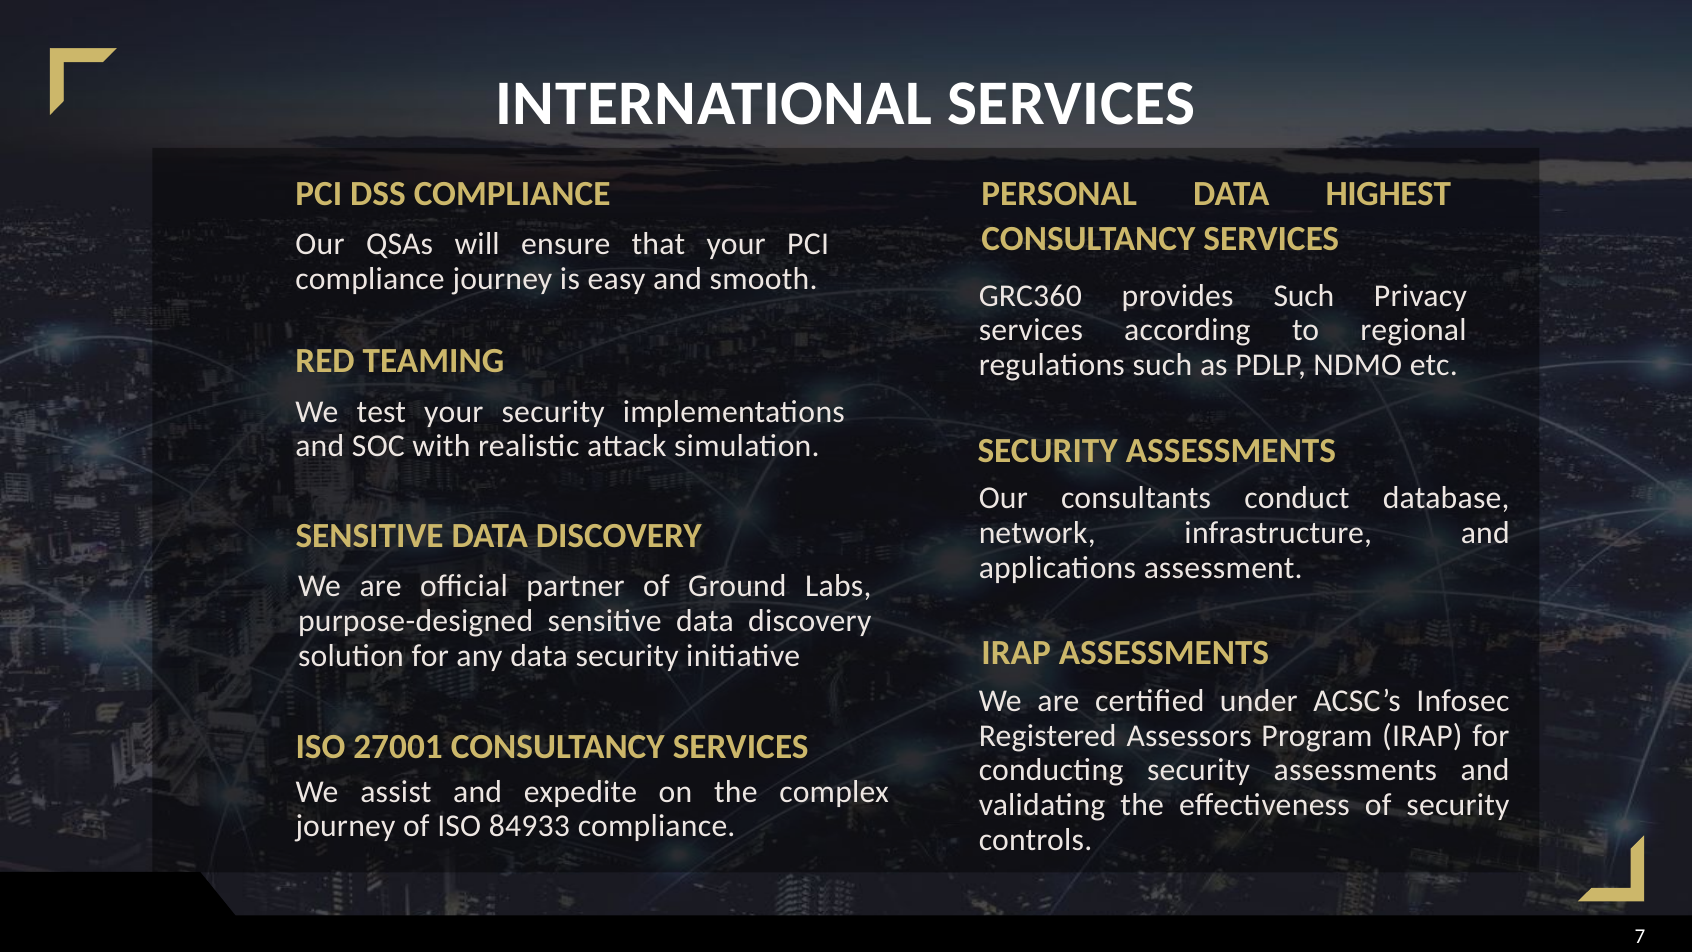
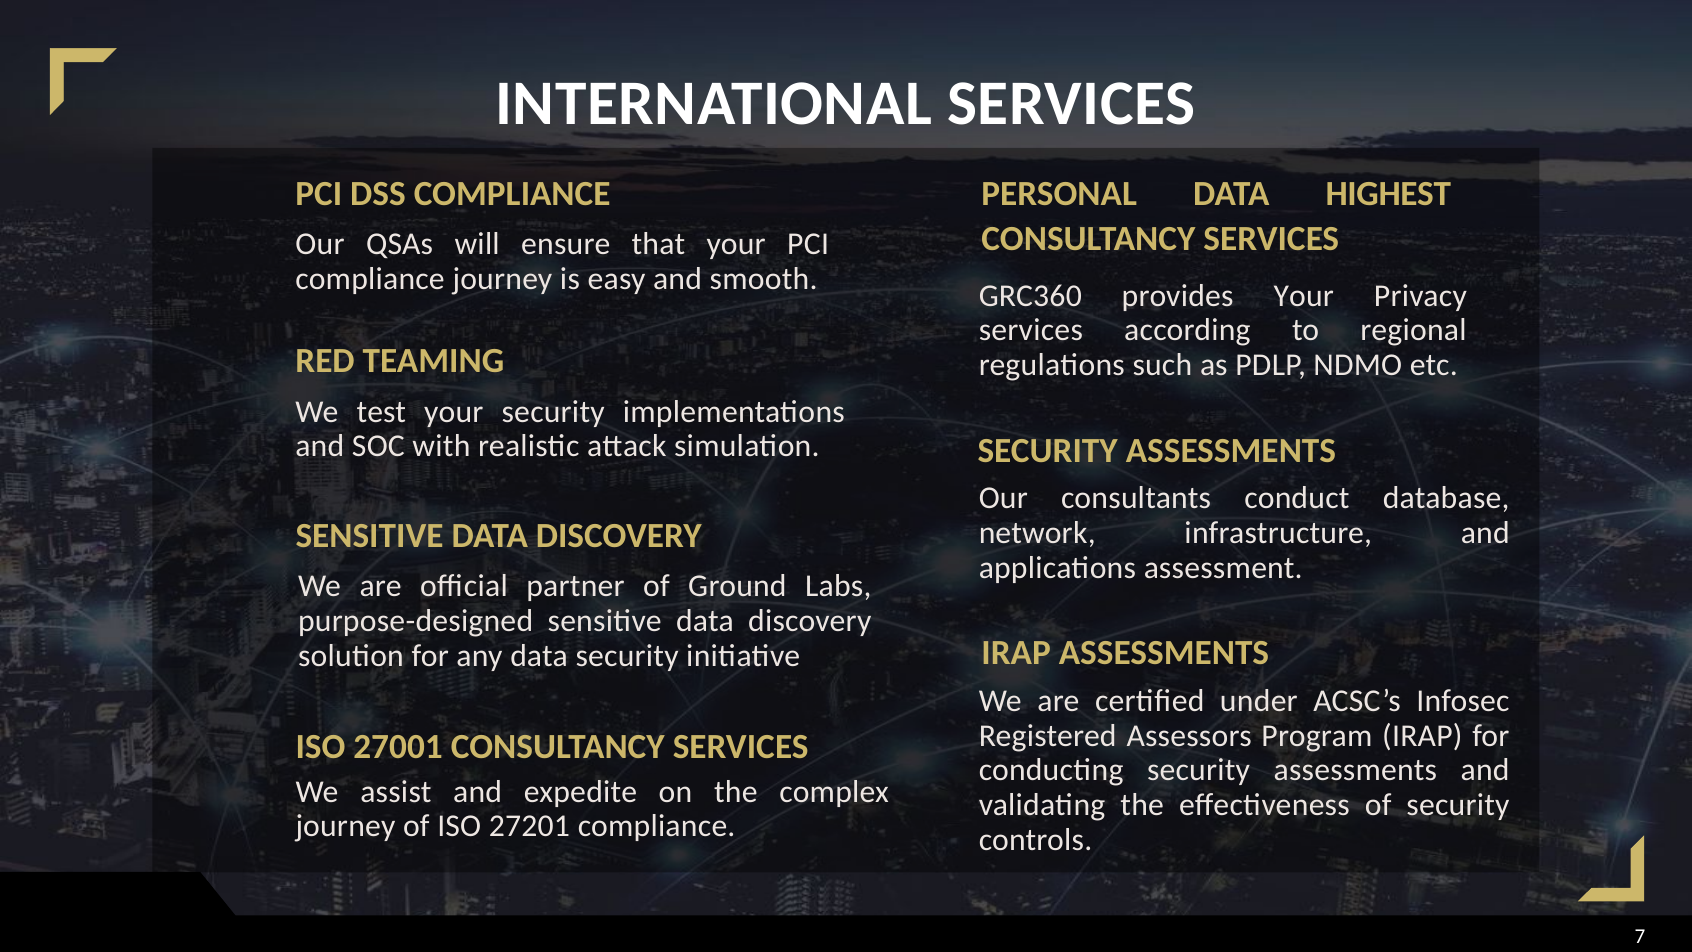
provides Such: Such -> Your (1304, 296)
84933: 84933 -> 27201 (529, 826)
